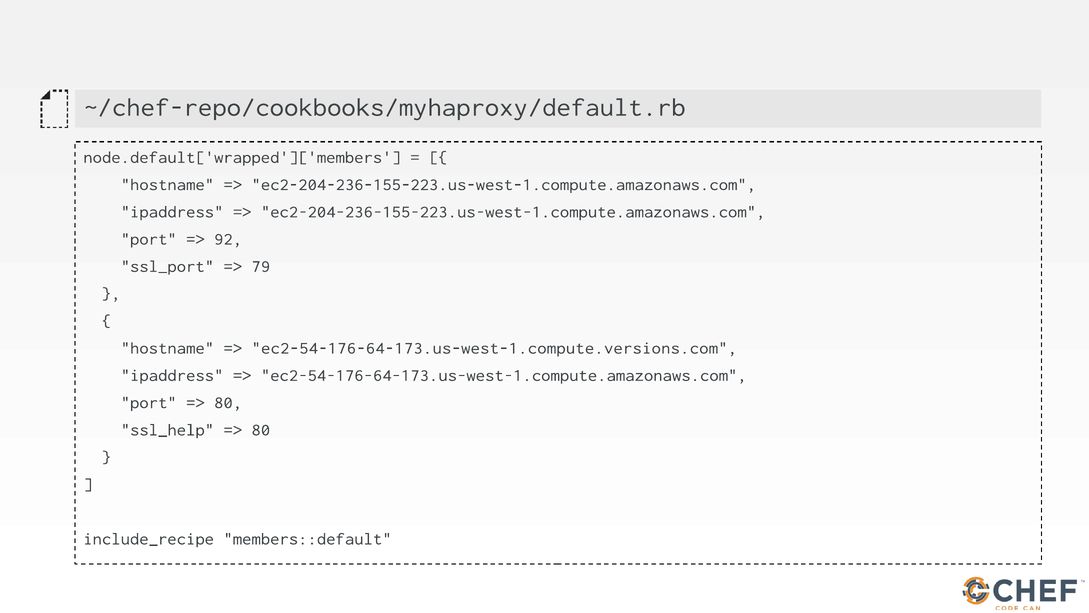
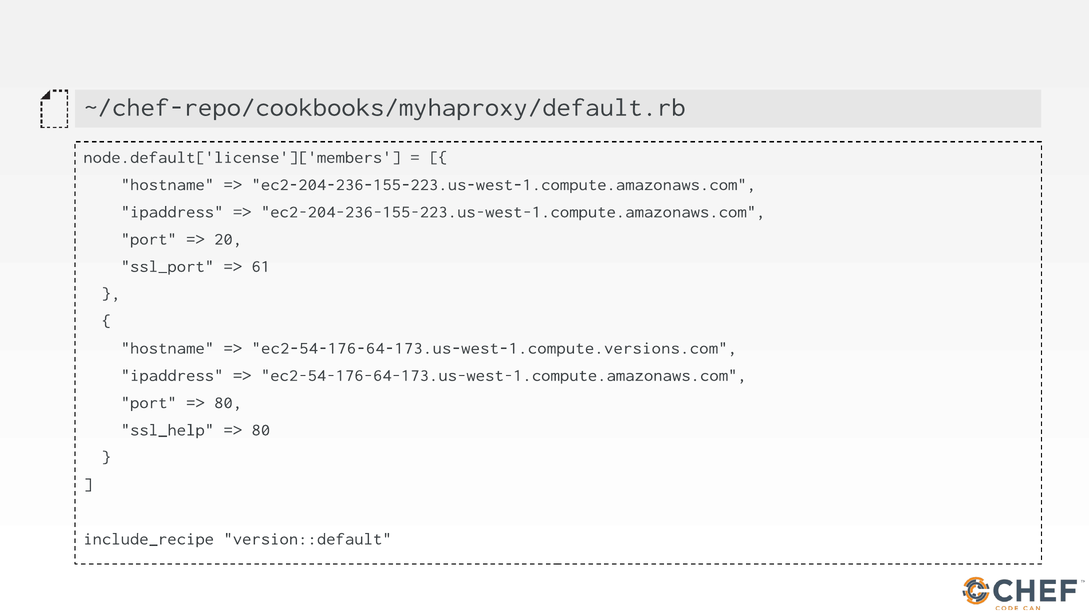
node.default['wrapped']['members: node.default['wrapped']['members -> node.default['license']['members (242, 157)
92: 92 -> 20 (228, 239)
79: 79 -> 61 (261, 266)
members::default: members::default -> version::default (308, 538)
